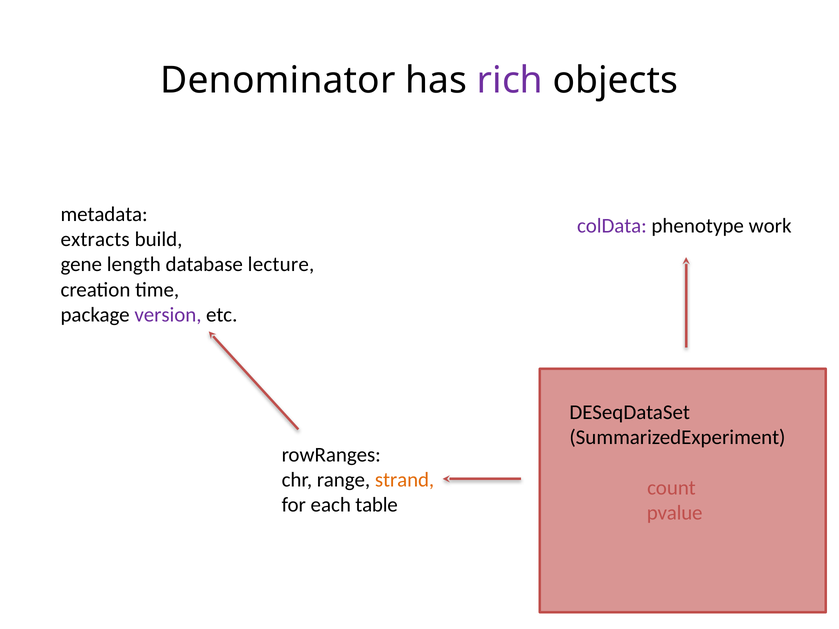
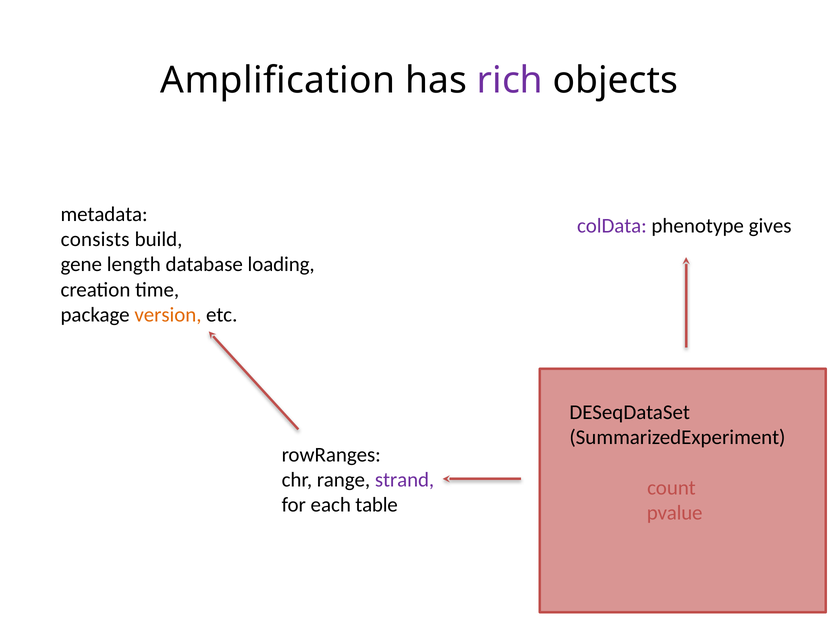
Denominator: Denominator -> Amplification (278, 80)
work: work -> gives (770, 226)
extracts: extracts -> consists (95, 239)
lecture: lecture -> loading (281, 265)
version colour: purple -> orange (168, 315)
strand colour: orange -> purple (405, 480)
